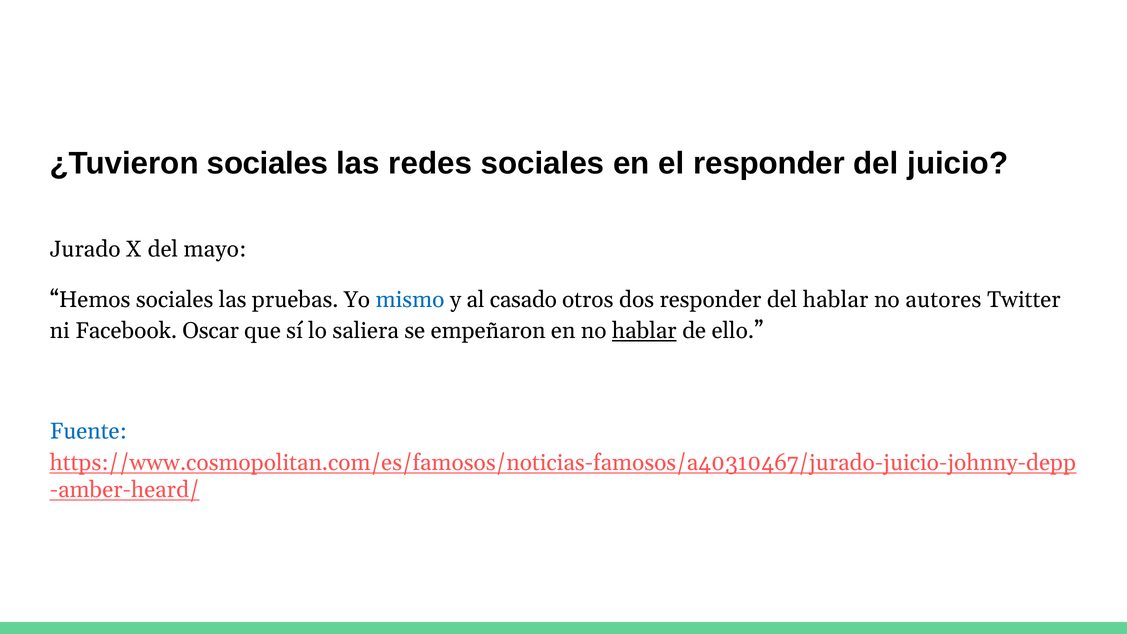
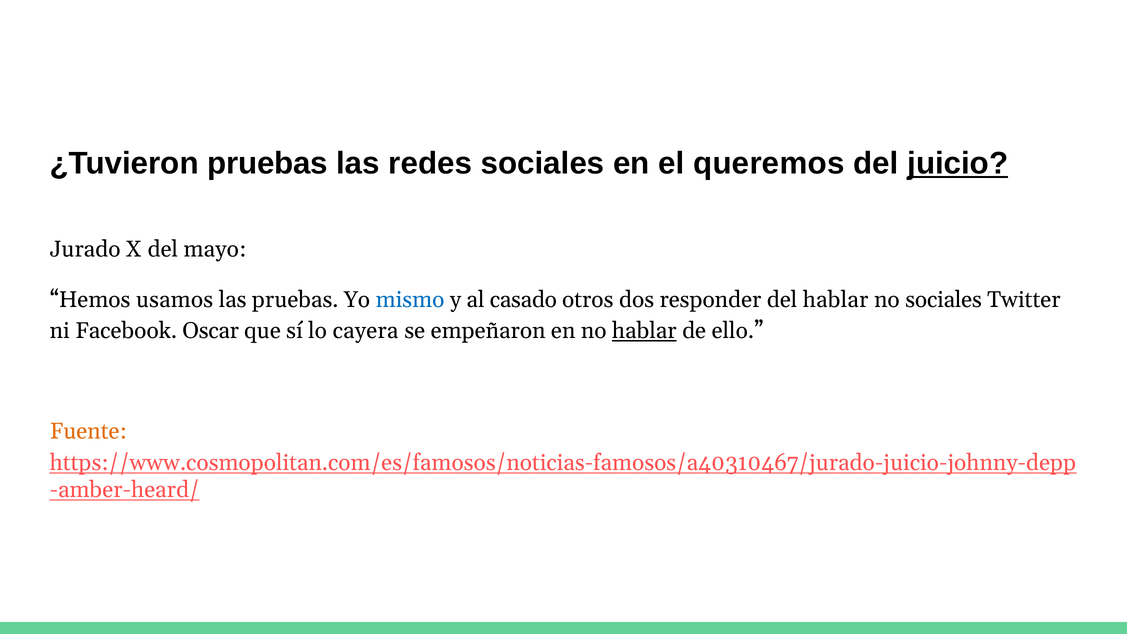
¿Tuvieron sociales: sociales -> pruebas (268, 163)
el responder: responder -> queremos (769, 163)
juicio underline: none -> present (958, 163)
Hemos sociales: sociales -> usamos (175, 300)
no autores: autores -> sociales (944, 300)
saliera: saliera -> cayera (366, 331)
Fuente colour: blue -> orange (88, 431)
